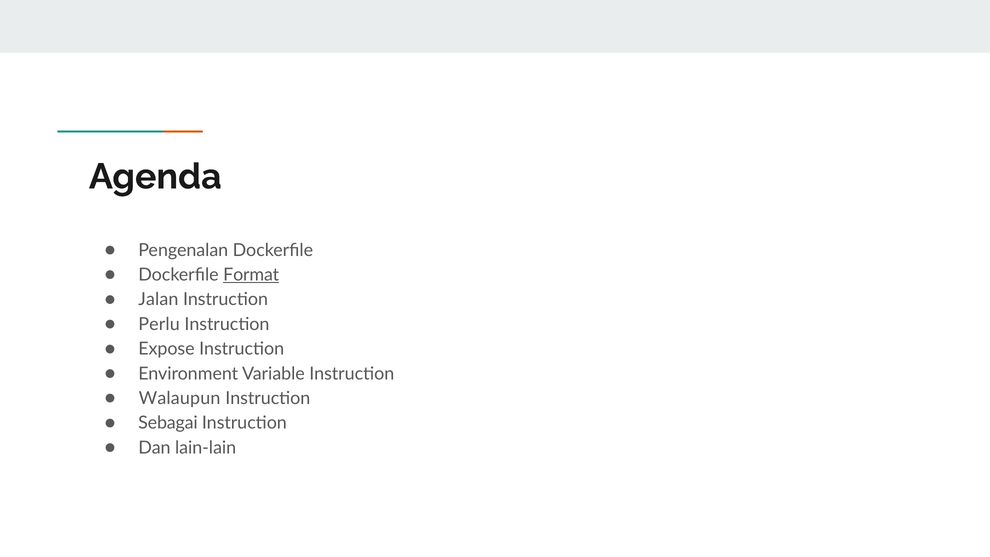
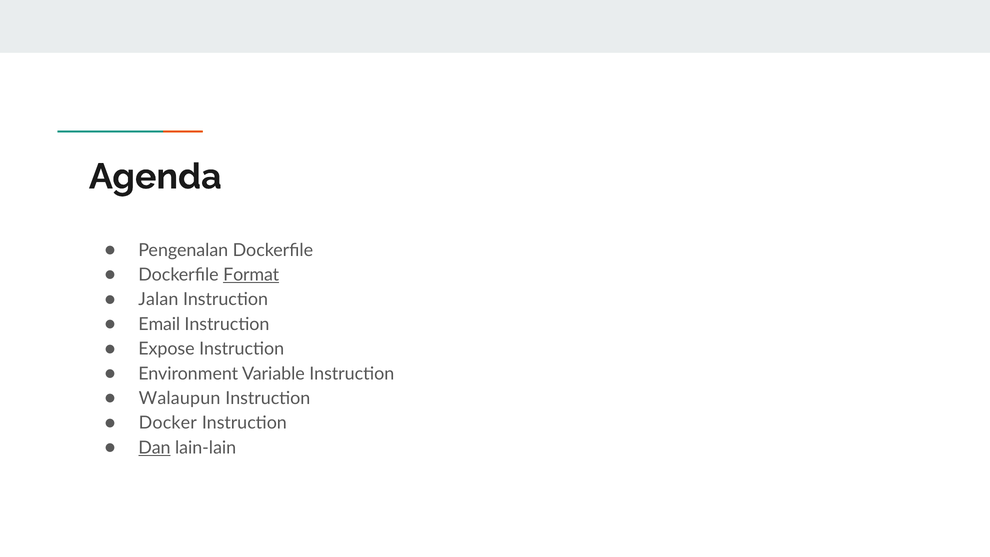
Perlu: Perlu -> Email (159, 324)
Sebagai: Sebagai -> Docker (168, 423)
Dan underline: none -> present (154, 448)
